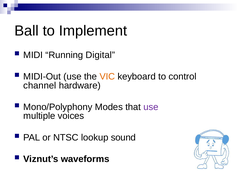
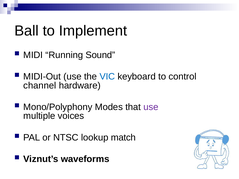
Digital: Digital -> Sound (100, 55)
VIC colour: orange -> blue (107, 77)
sound: sound -> match (123, 138)
